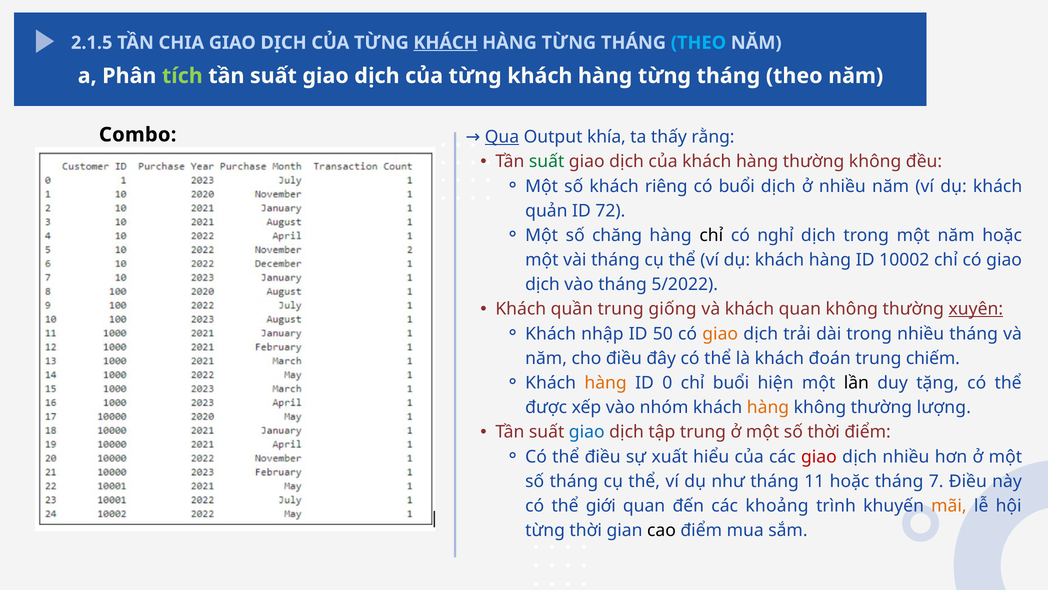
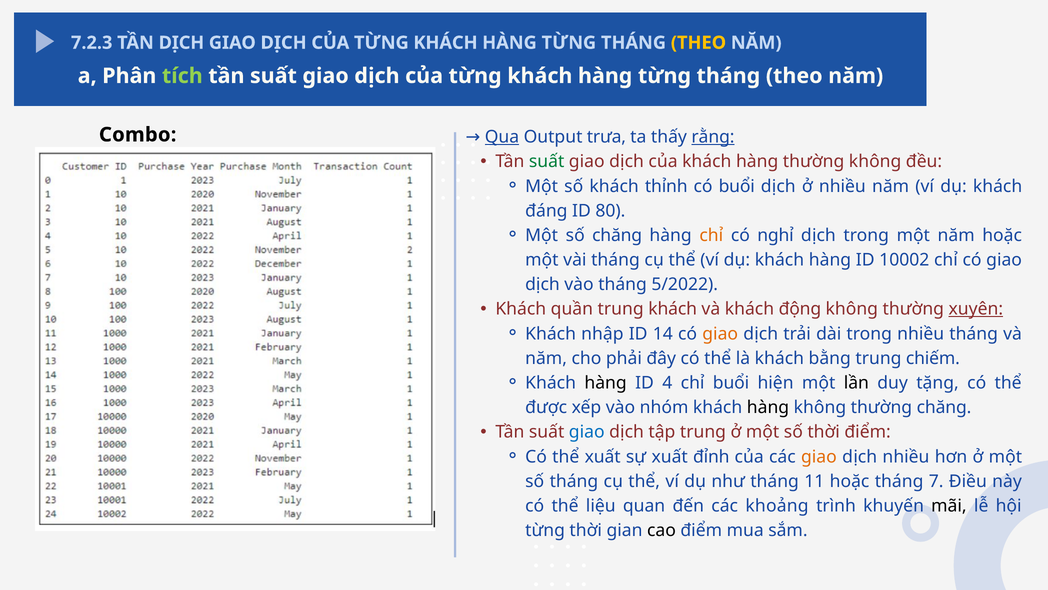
2.1.5: 2.1.5 -> 7.2.3 (92, 43)
TẦN CHIA: CHIA -> DỊCH (181, 43)
KHÁCH underline: present -> none (445, 43)
THEO colour: light blue -> yellow (698, 43)
khía: khía -> trưa (606, 137)
rằng underline: none -> present (713, 137)
riêng: riêng -> thỉnh (666, 186)
quản: quản -> đáng (546, 211)
72: 72 -> 80 (610, 211)
chỉ colour: black -> orange (711, 235)
trung giống: giống -> khách (673, 309)
khách quan: quan -> động (800, 309)
50: 50 -> 14 (663, 333)
cho điều: điều -> phải (624, 358)
đoán: đoán -> bằng (830, 358)
hàng colour: orange -> black (606, 383)
0: 0 -> 4 (667, 383)
hàng colour: orange -> black (768, 407)
thường lượng: lượng -> chăng (944, 407)
thể điều: điều -> xuất (603, 456)
hiểu: hiểu -> đỉnh (711, 456)
giao colour: red -> orange (819, 456)
giới: giới -> liệu (601, 505)
mãi colour: orange -> black (949, 505)
